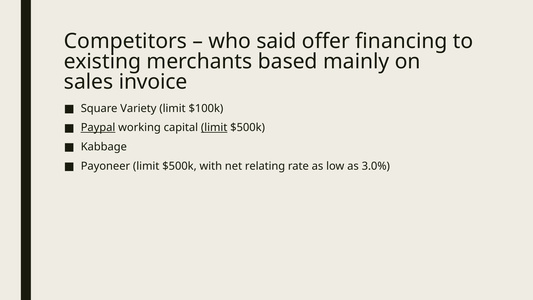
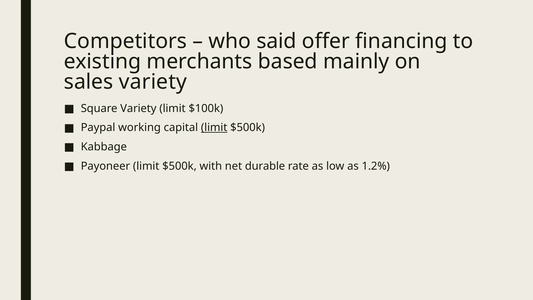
sales invoice: invoice -> variety (153, 82)
Paypal underline: present -> none (98, 127)
relating: relating -> durable (265, 166)
3.0%: 3.0% -> 1.2% (376, 166)
